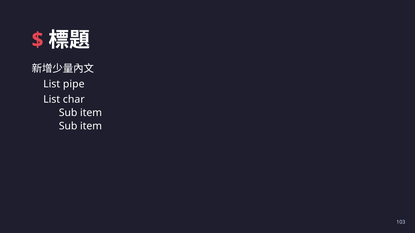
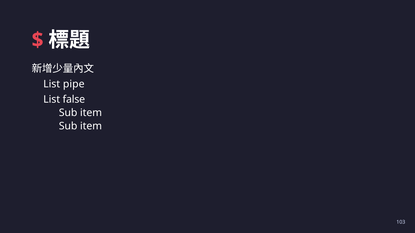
char: char -> false (74, 100)
